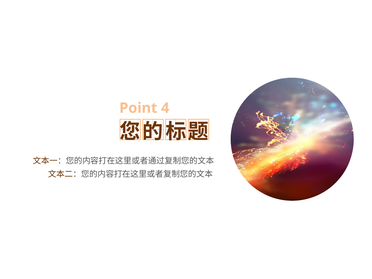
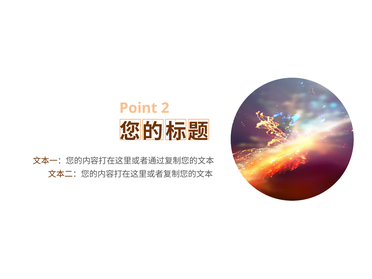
4: 4 -> 2 (165, 108)
